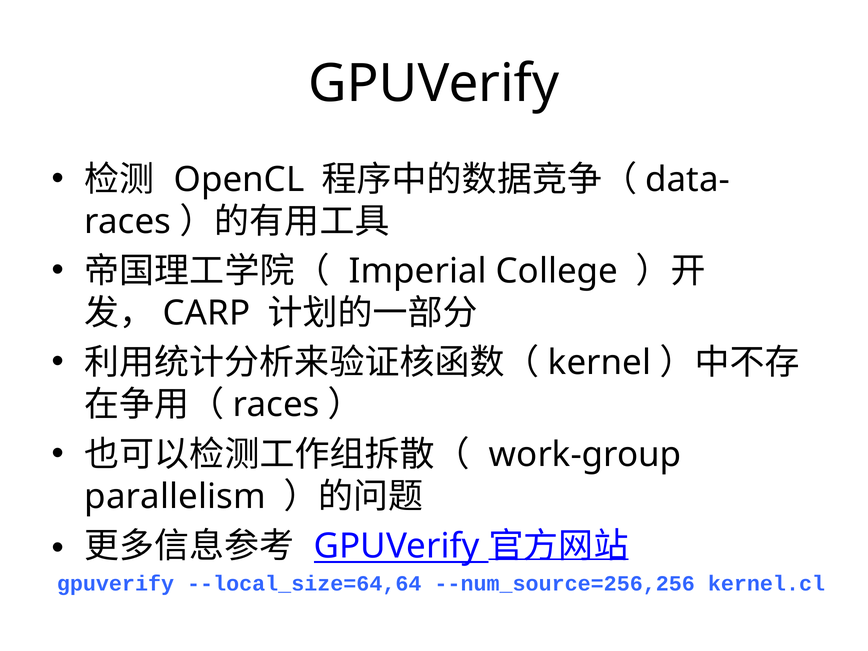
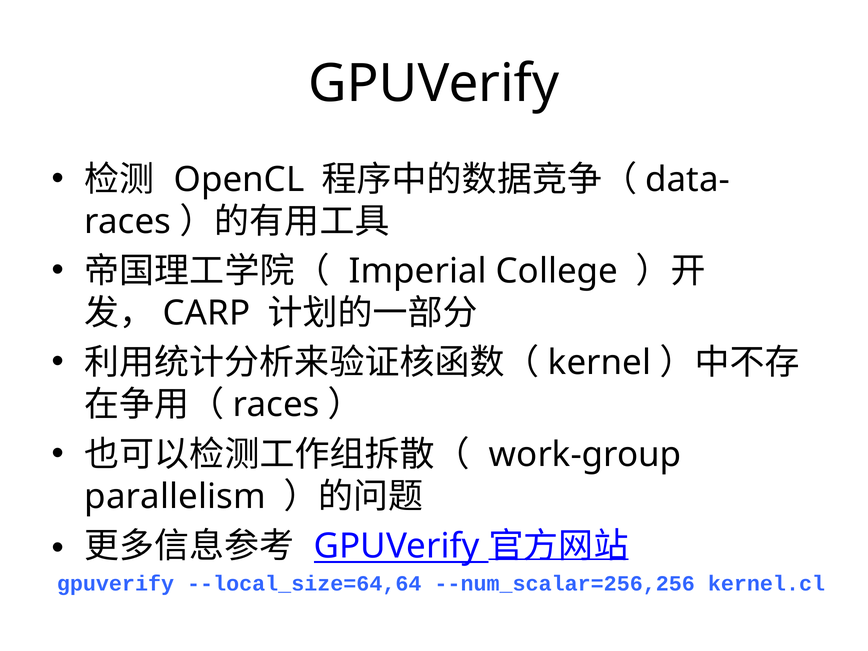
--num_source=256,256: --num_source=256,256 -> --num_scalar=256,256 (565, 584)
